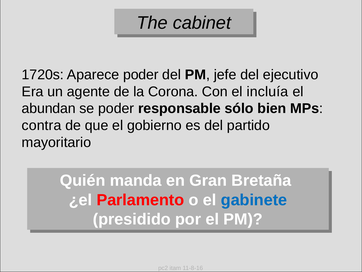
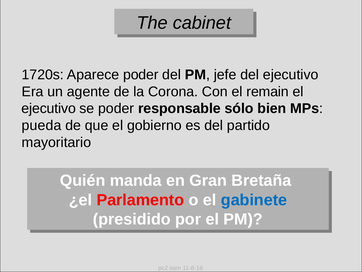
incluía: incluía -> remain (268, 91)
abundan: abundan -> ejecutivo (49, 108)
contra: contra -> pueda (42, 125)
